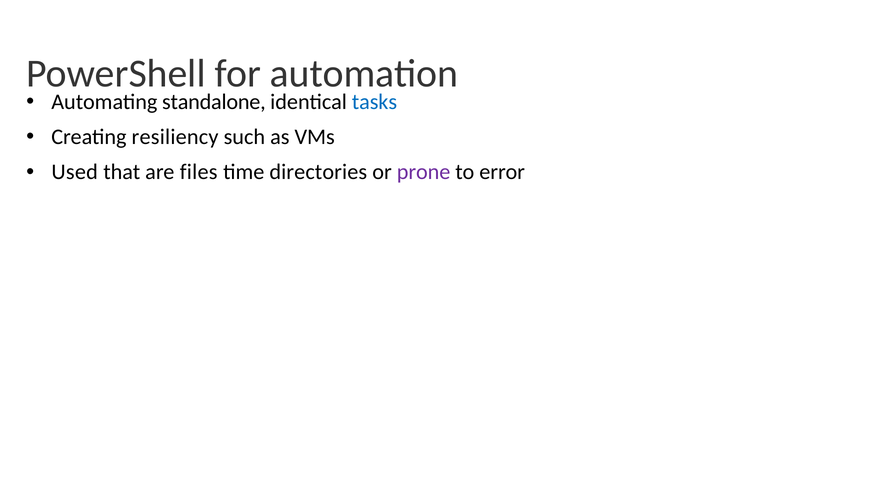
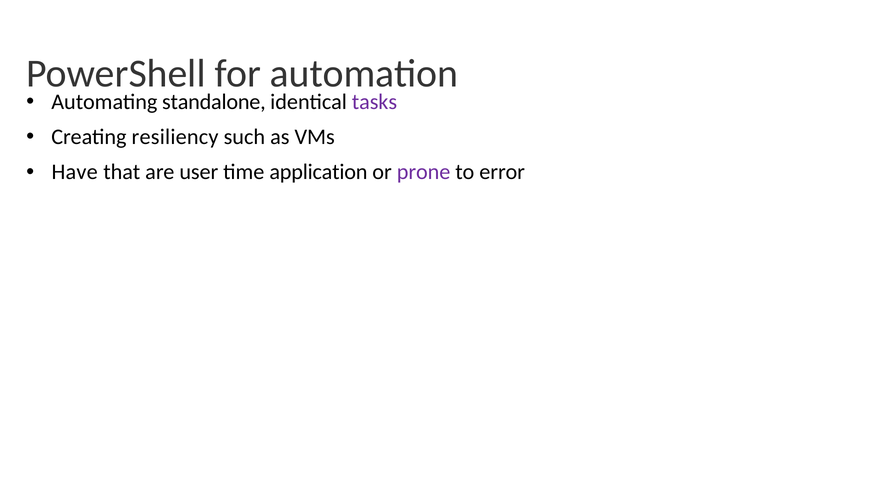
tasks colour: blue -> purple (374, 102)
Used: Used -> Have (75, 172)
files: files -> user (199, 172)
directories: directories -> application (318, 172)
